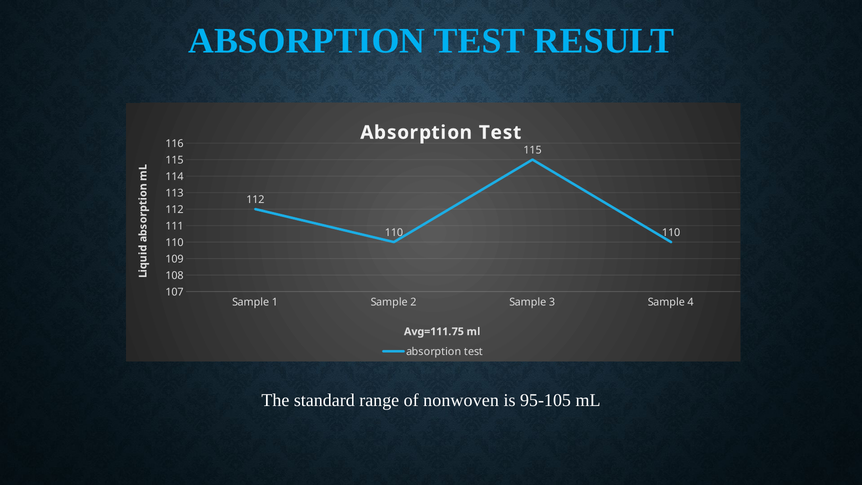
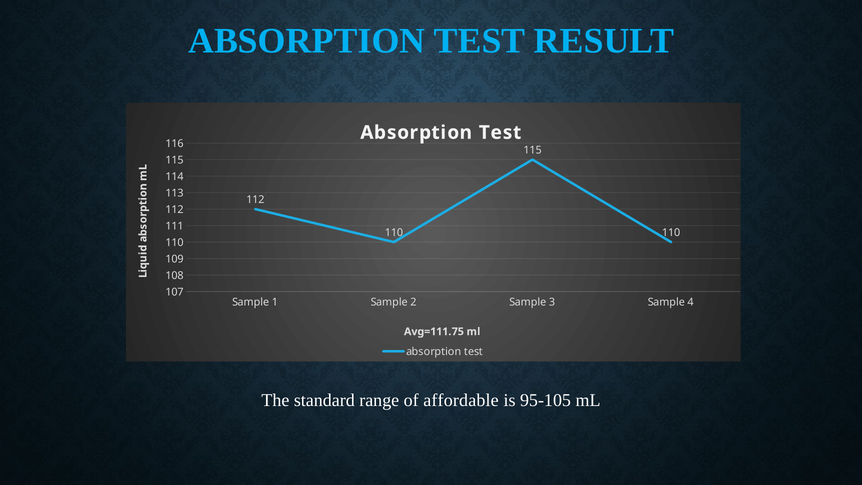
nonwoven: nonwoven -> affordable (461, 400)
